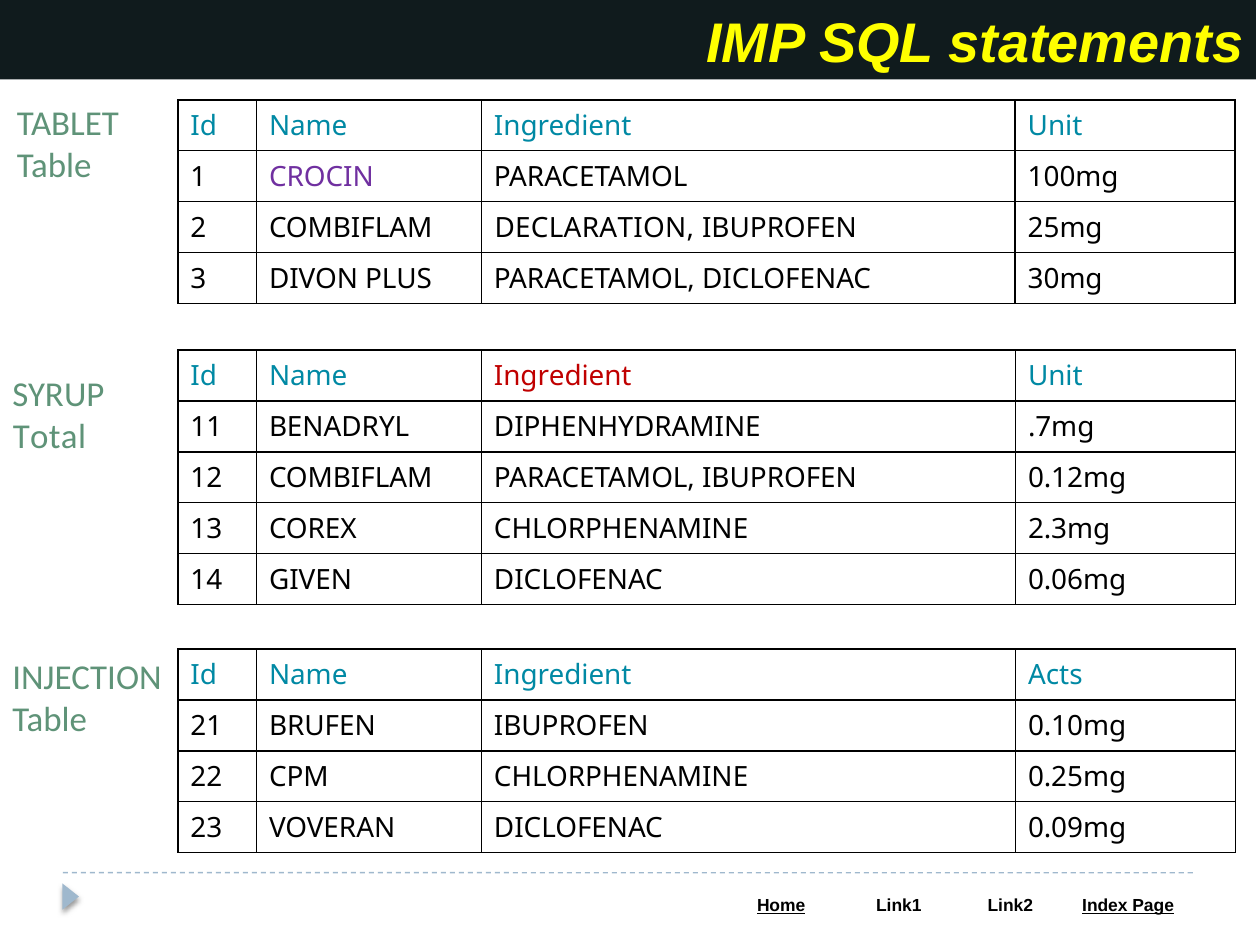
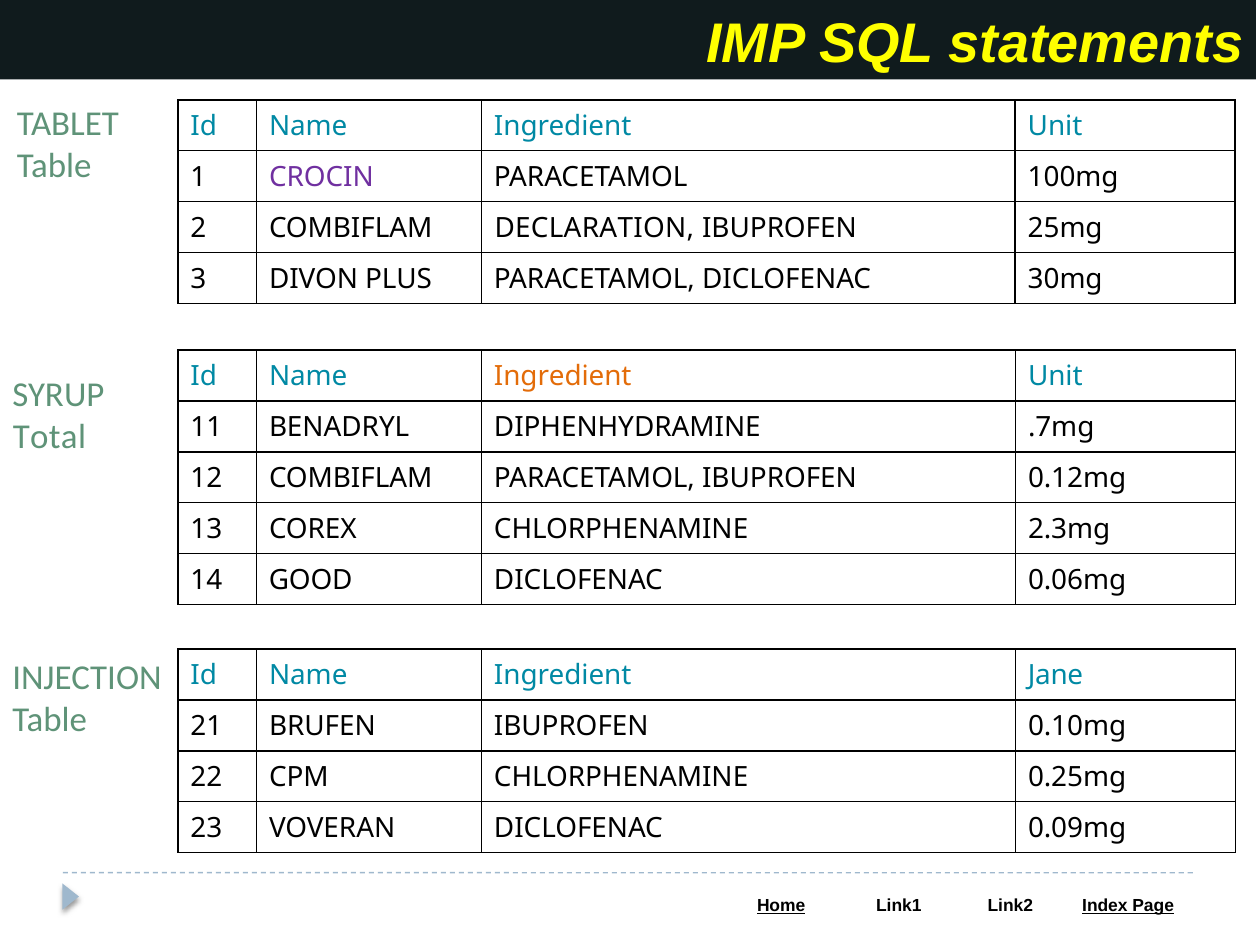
Ingredient colour: red -> orange (563, 377)
GIVEN: GIVEN -> GOOD (311, 580)
Acts: Acts -> Jane (1055, 676)
